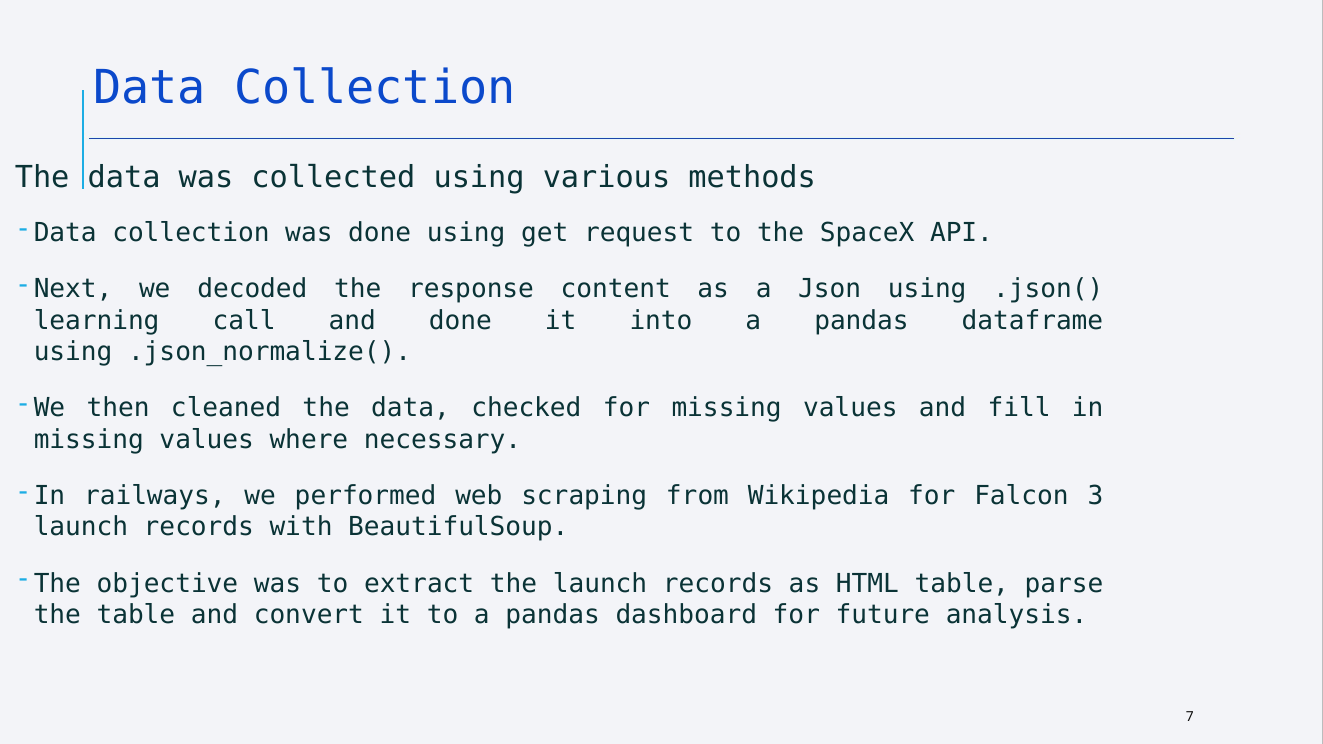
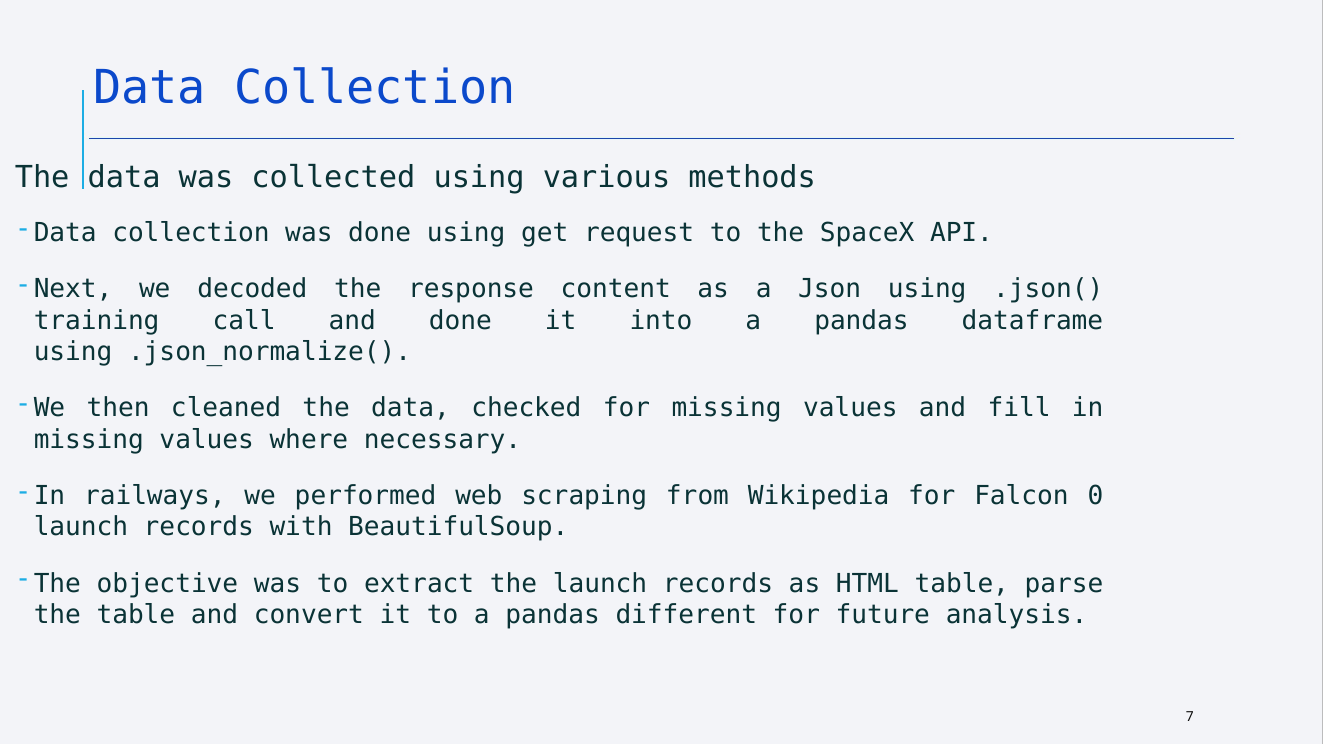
learning: learning -> training (97, 321)
3: 3 -> 0 (1095, 496)
dashboard: dashboard -> different (686, 615)
